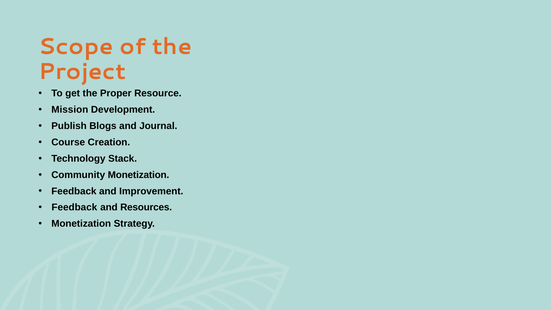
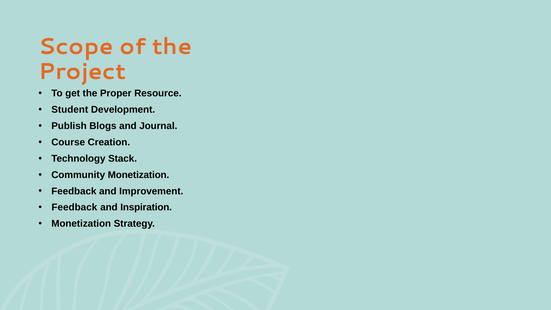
Mission: Mission -> Student (70, 110)
Resources: Resources -> Inspiration (146, 207)
